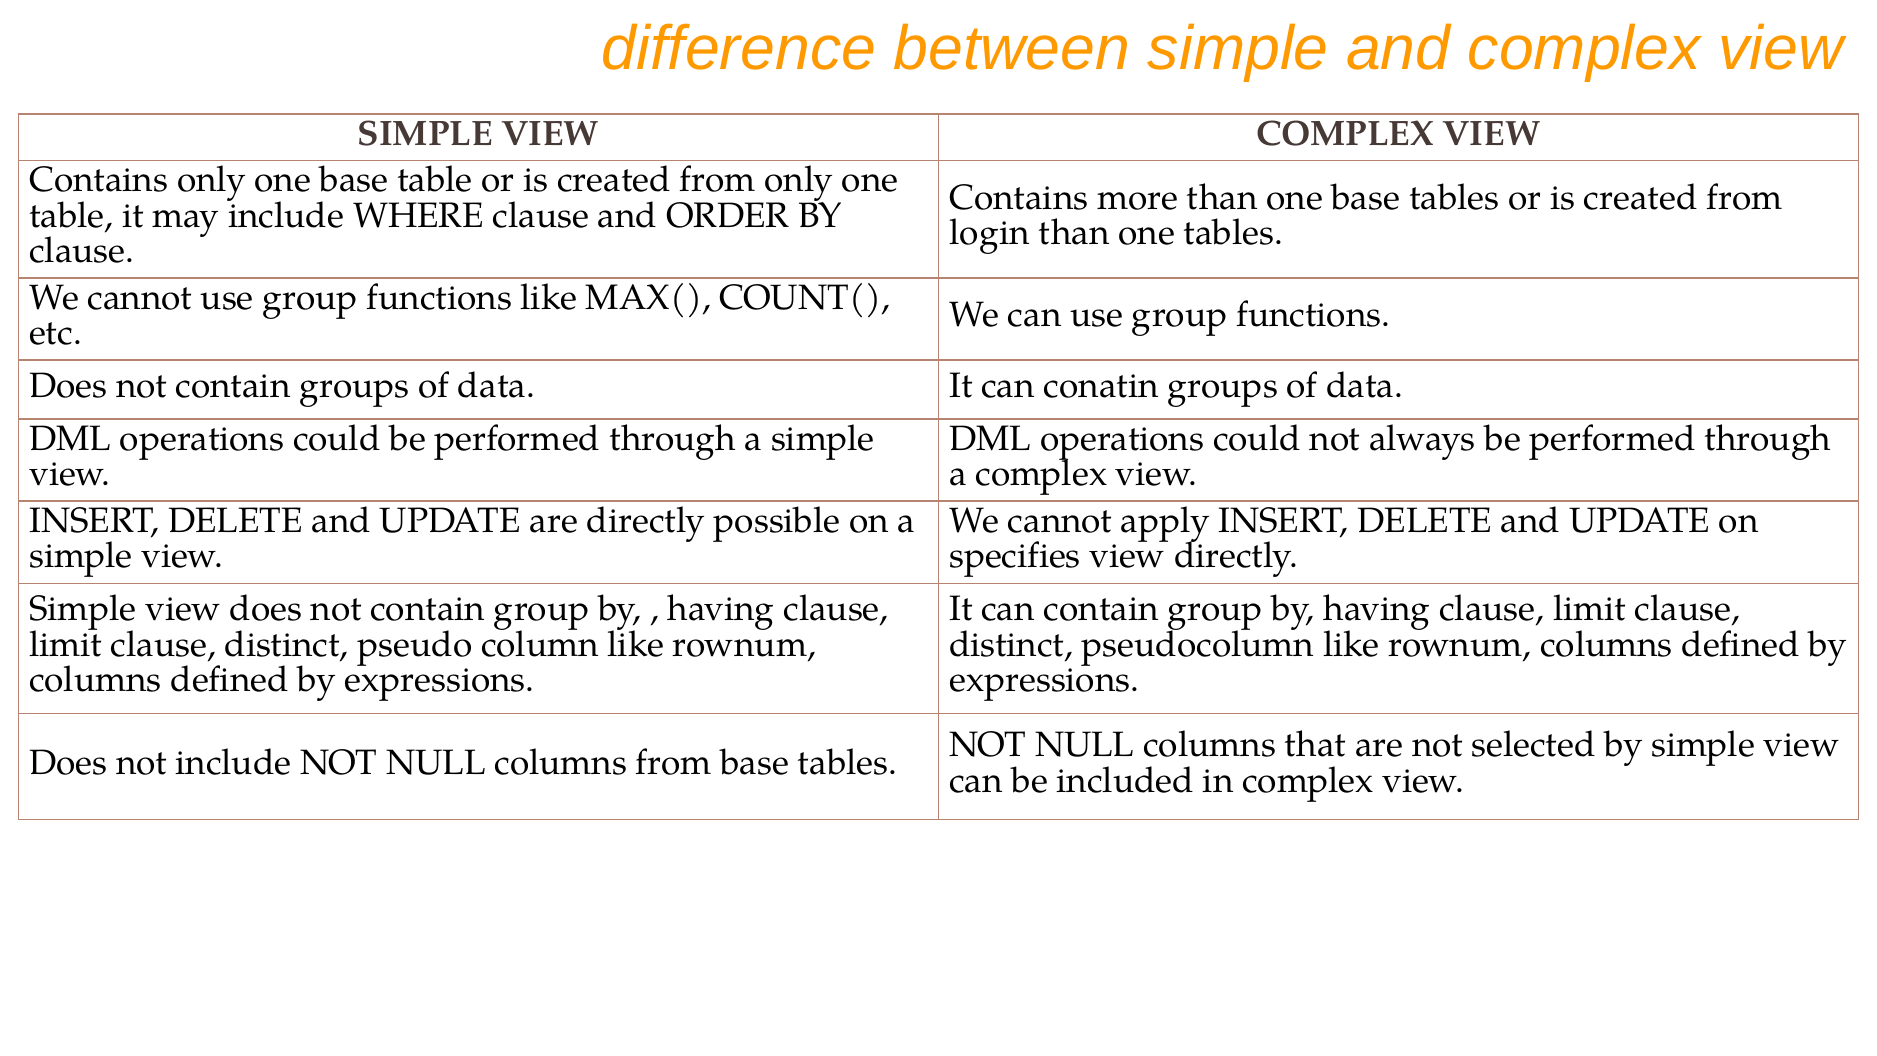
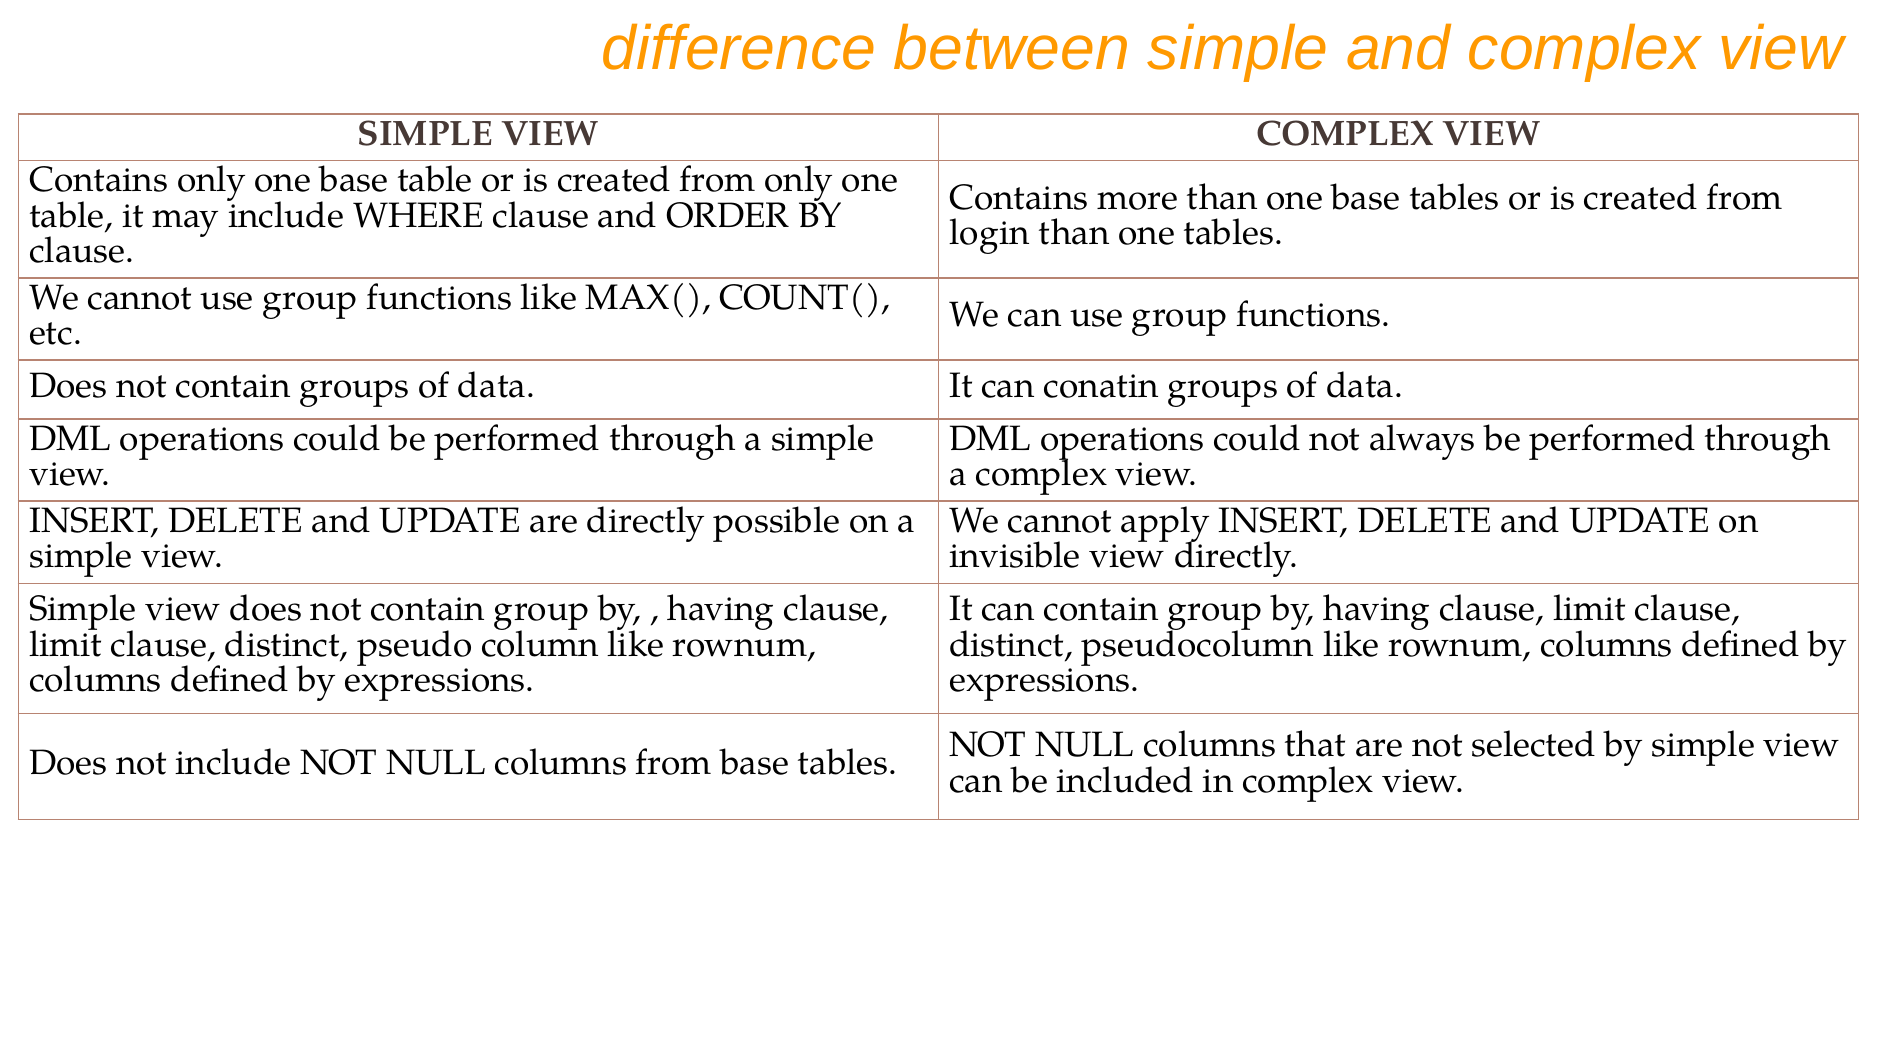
specifies: specifies -> invisible (1015, 556)
